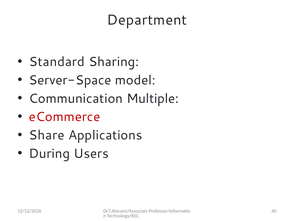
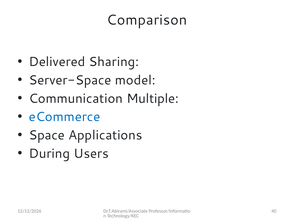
Department: Department -> Comparison (147, 20)
Standard: Standard -> Delivered (57, 62)
eCommerce colour: red -> blue (65, 117)
Share: Share -> Space (47, 135)
